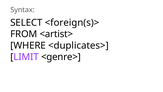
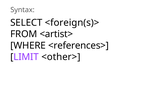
<duplicates>: <duplicates> -> <references> (79, 45)
<genre>: <genre> -> <other> (61, 57)
